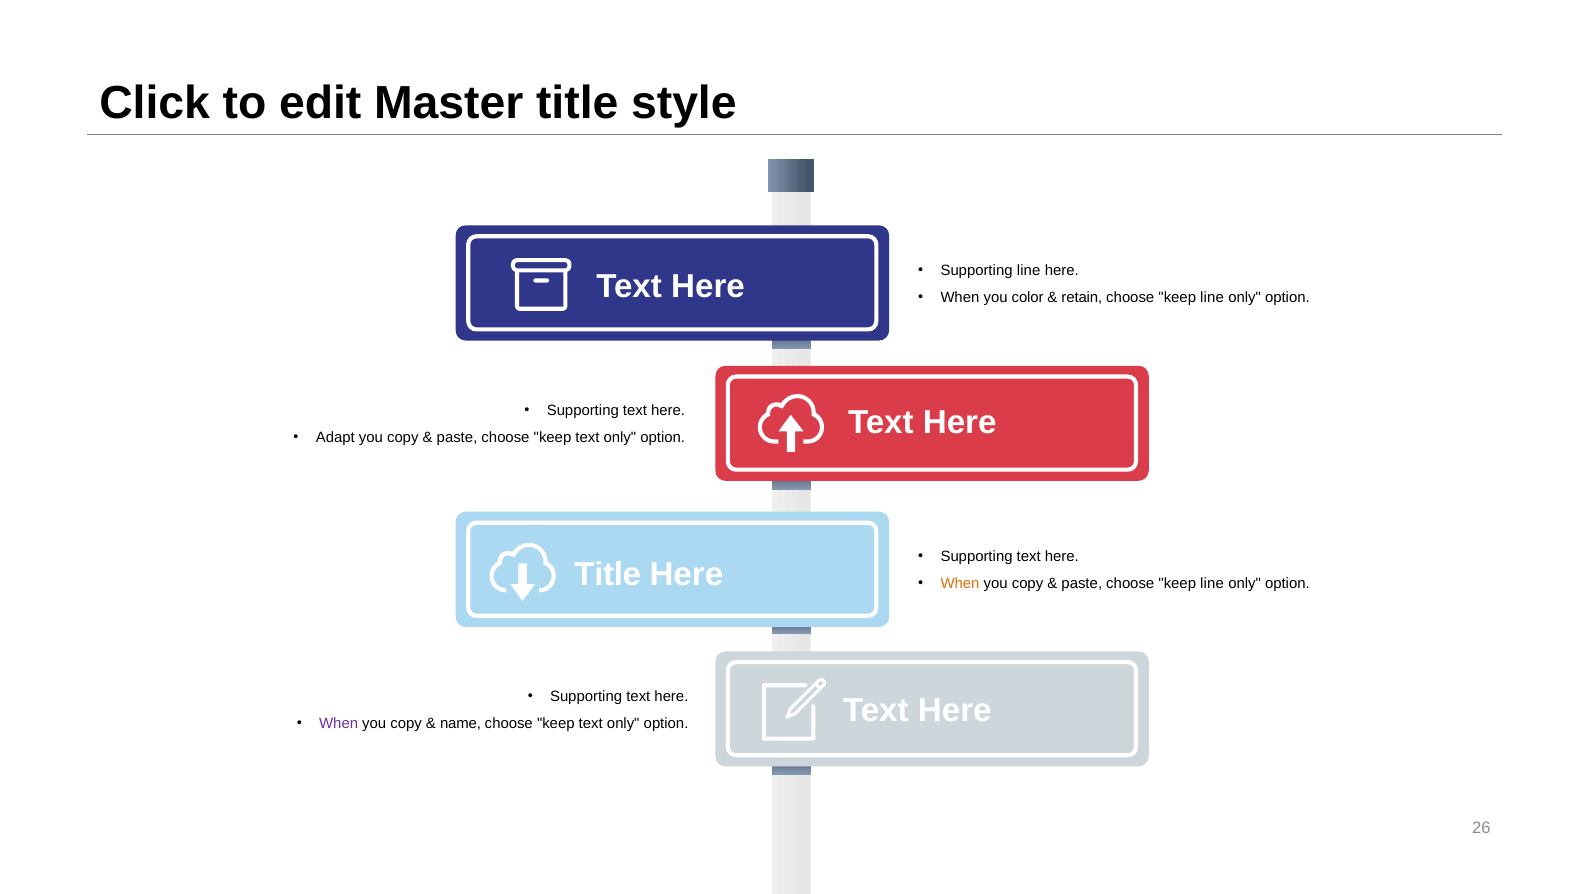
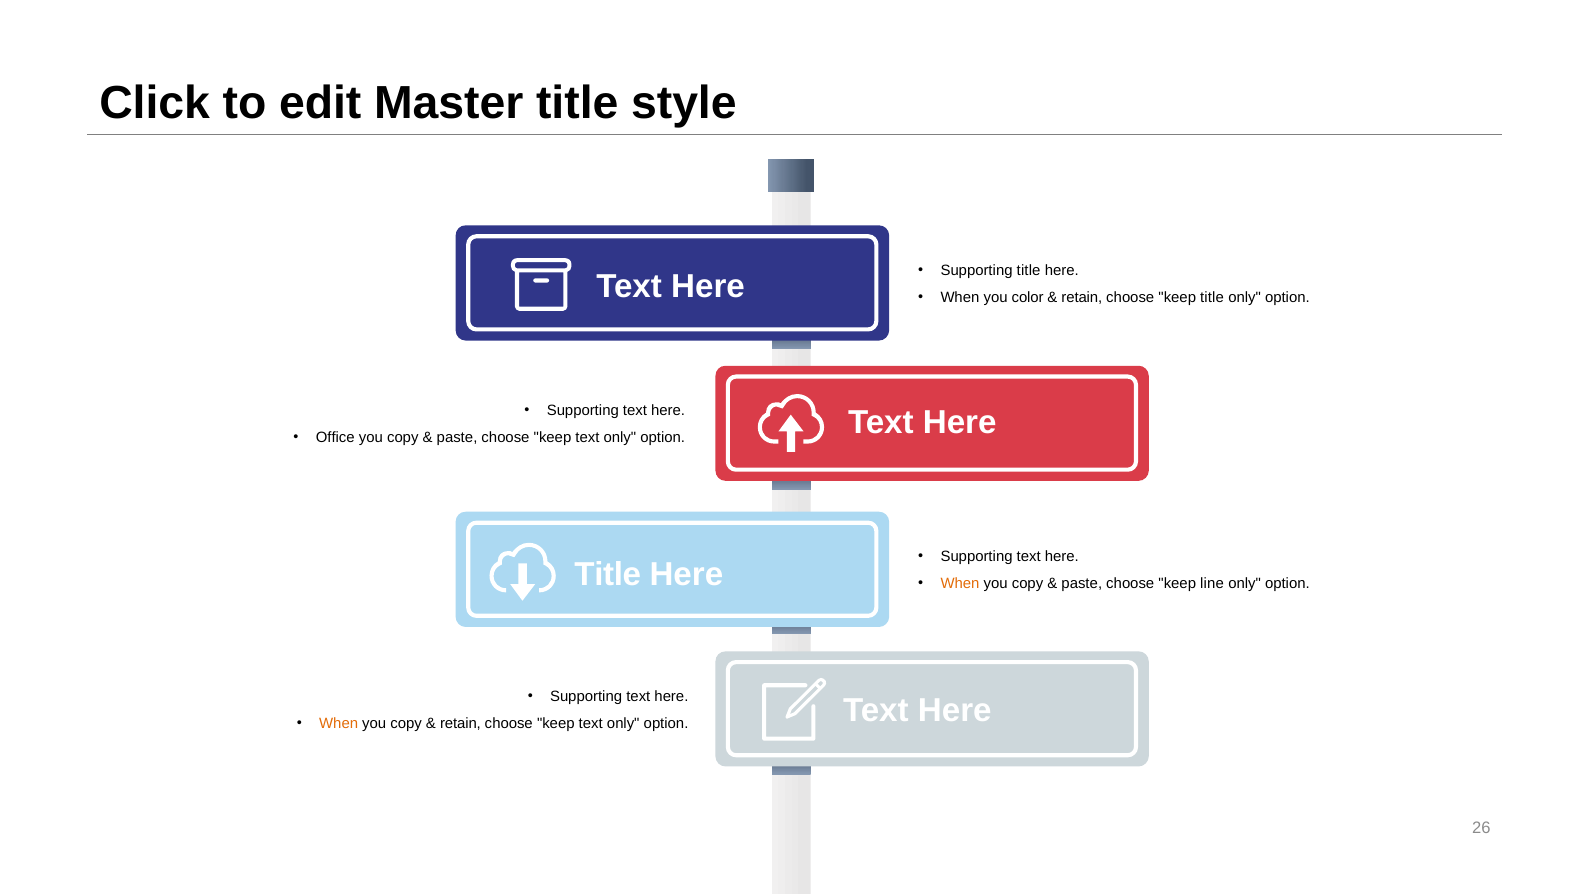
Supporting line: line -> title (1029, 271)
line: line -> title (1212, 298)
Adapt: Adapt -> Office (335, 438)
When colour: purple -> orange (339, 724)
name: name -> retain (460, 724)
